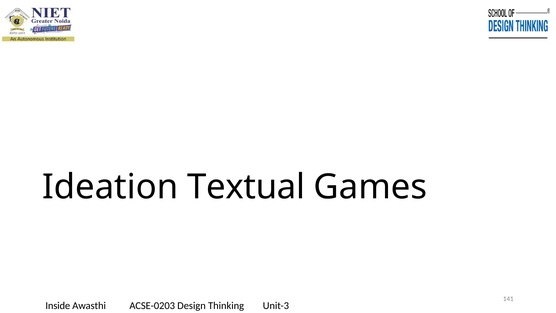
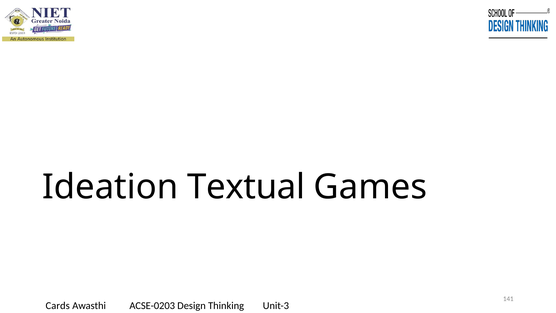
Inside: Inside -> Cards (58, 306)
